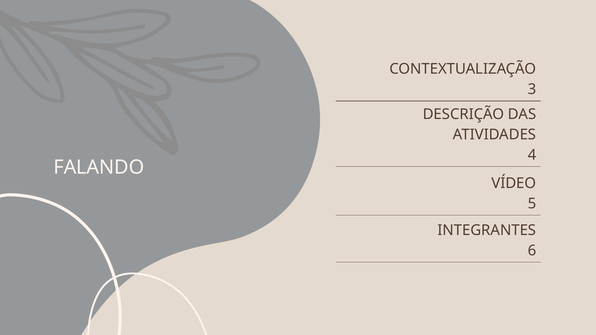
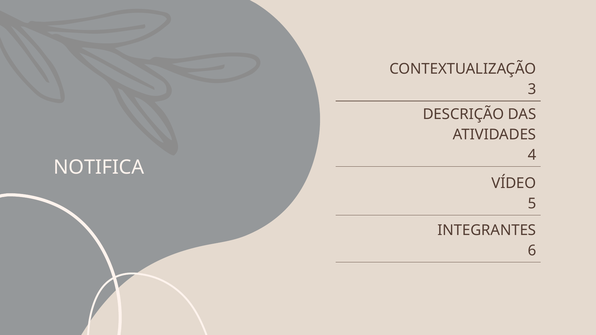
FALANDO: FALANDO -> NOTIFICA (99, 167)
